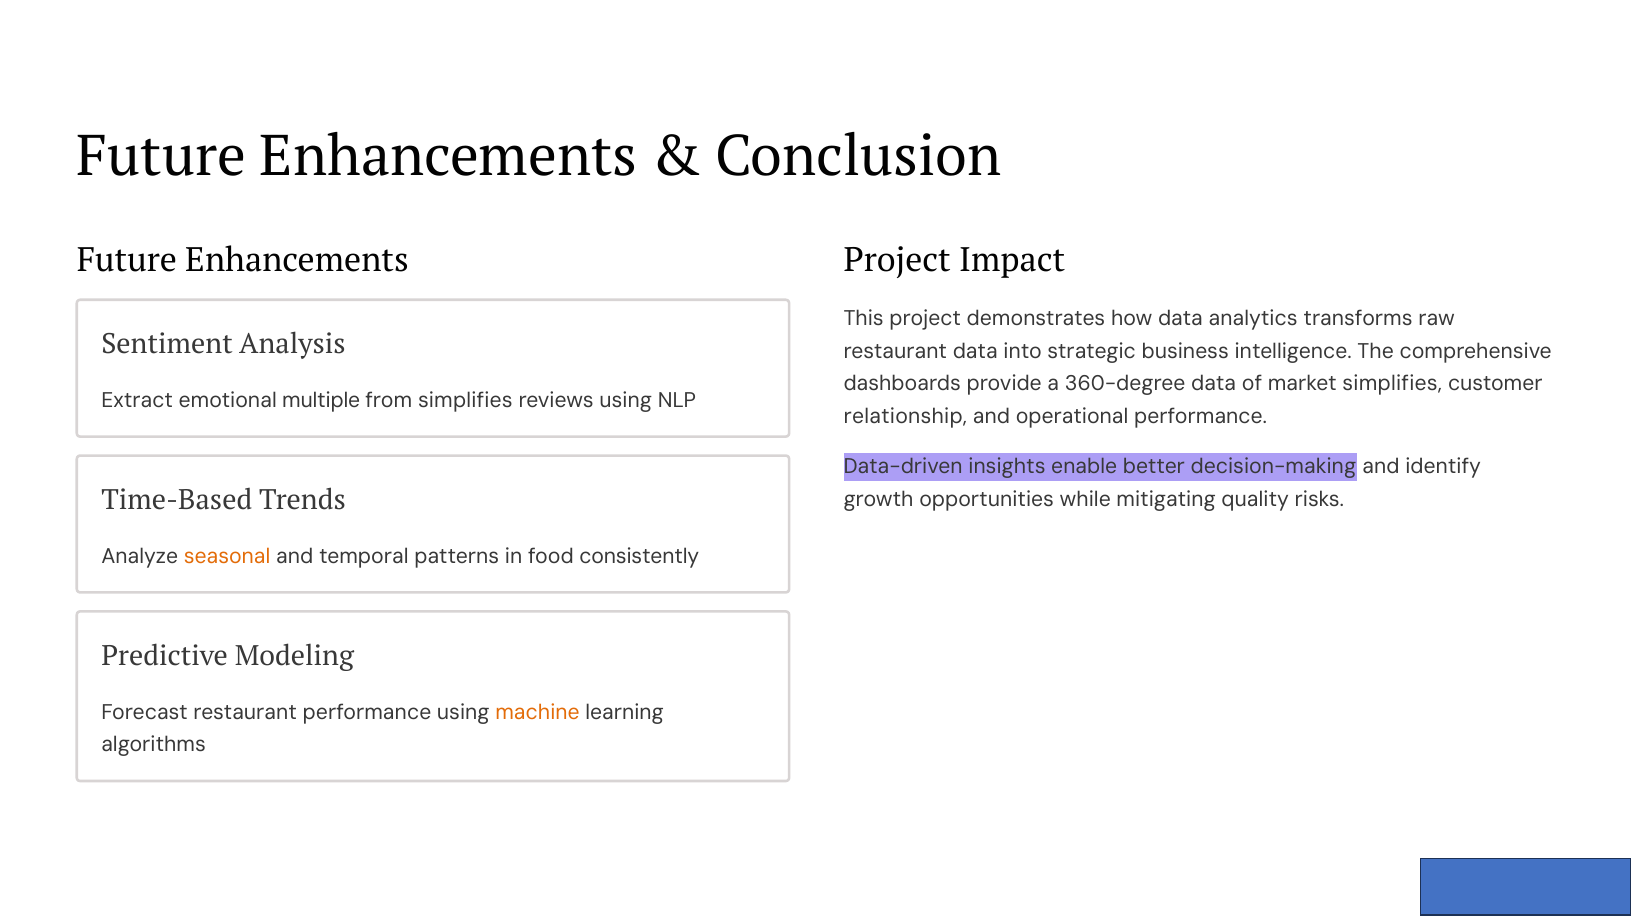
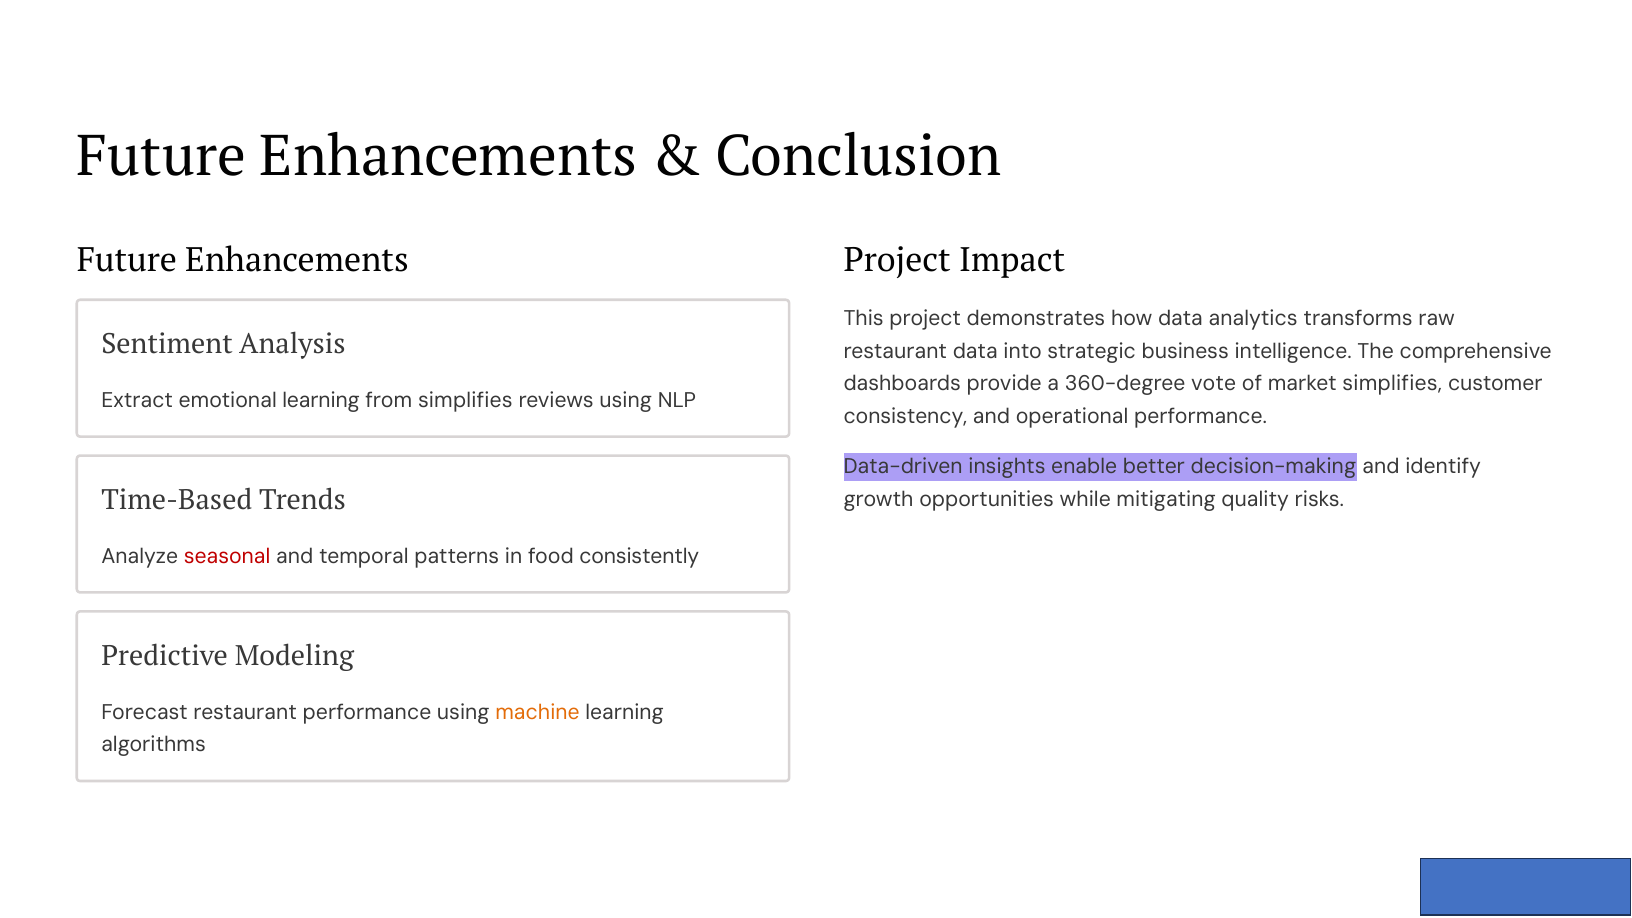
360-degree data: data -> vote (1214, 384)
emotional multiple: multiple -> learning (321, 401)
relationship: relationship -> consistency (905, 416)
seasonal colour: orange -> red (227, 556)
